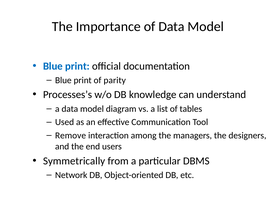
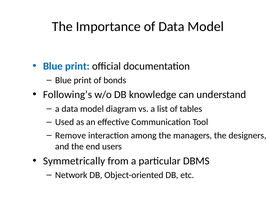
parity: parity -> bonds (115, 80)
Processes’s: Processes’s -> Following’s (68, 95)
